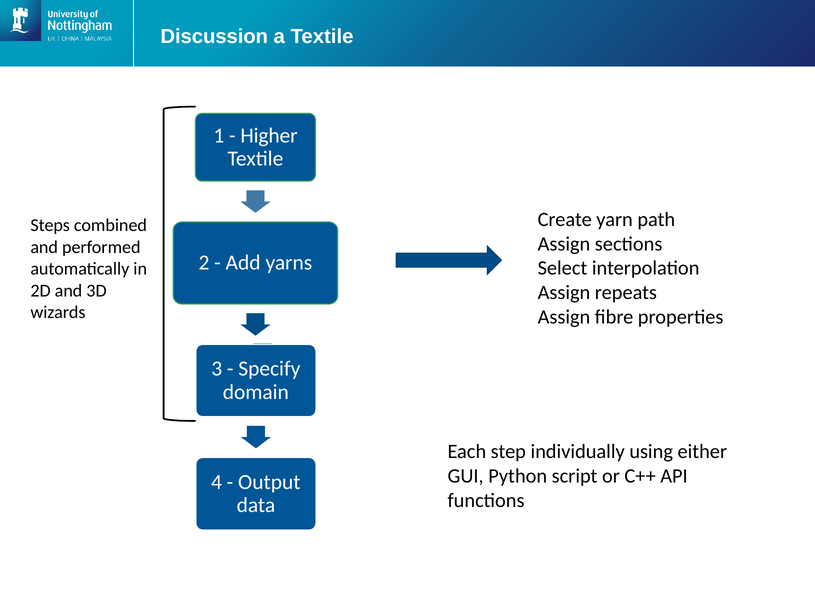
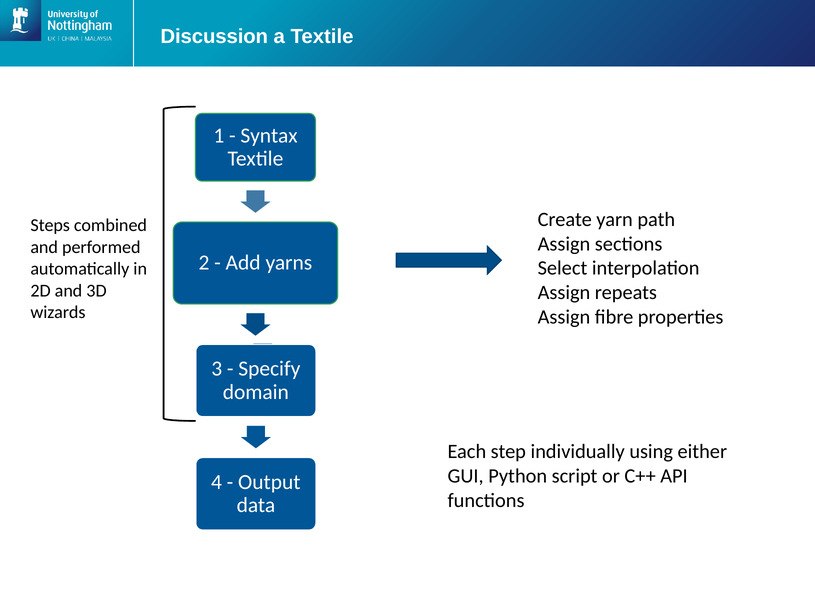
Higher: Higher -> Syntax (269, 136)
